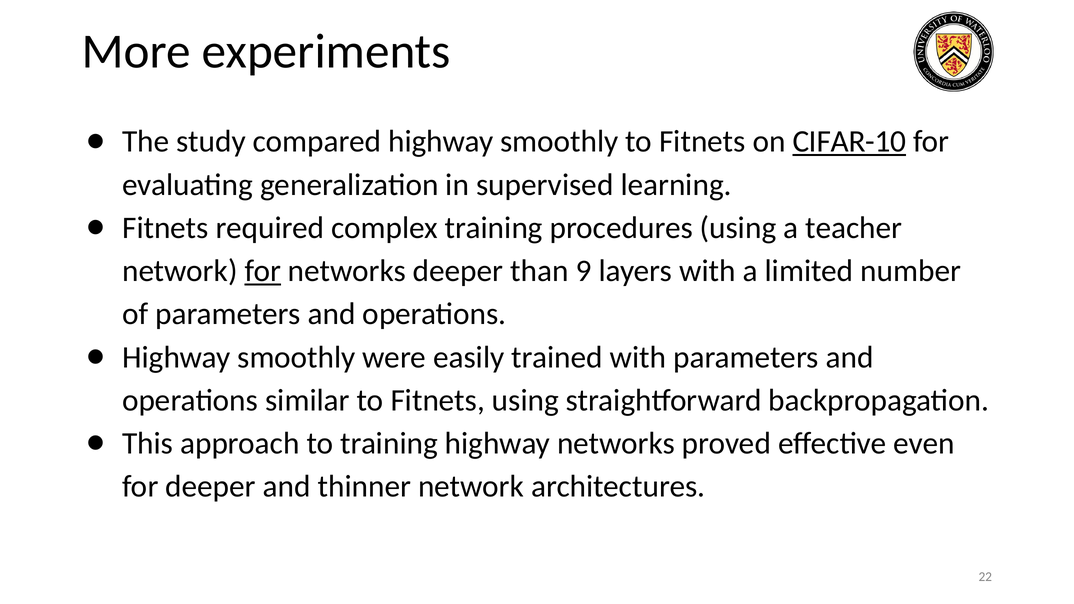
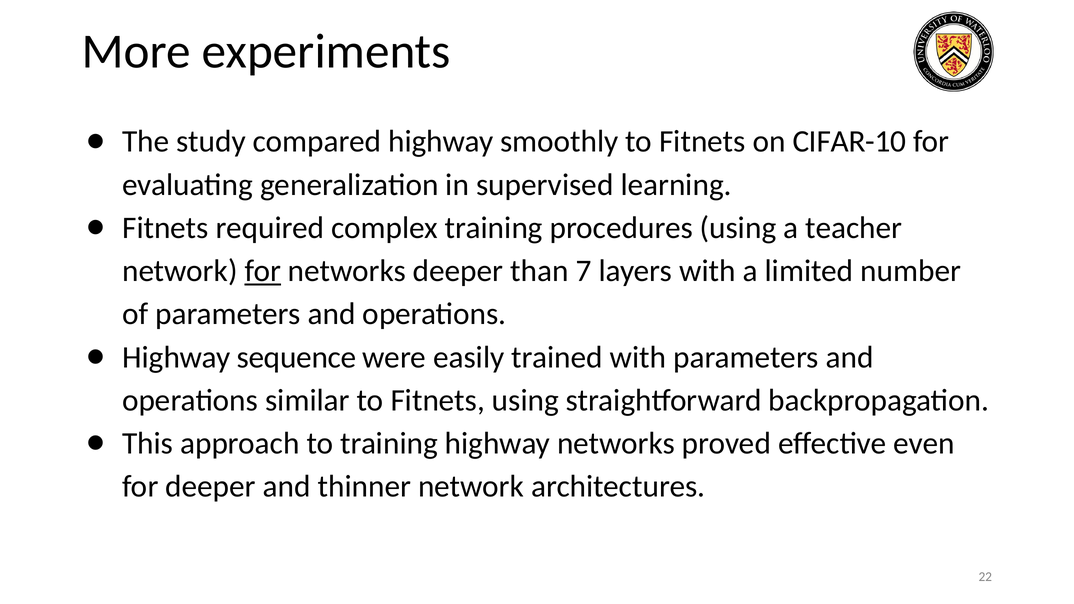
CIFAR-10 underline: present -> none (849, 142)
9: 9 -> 7 (584, 271)
smoothly: smoothly -> sequence (296, 357)
